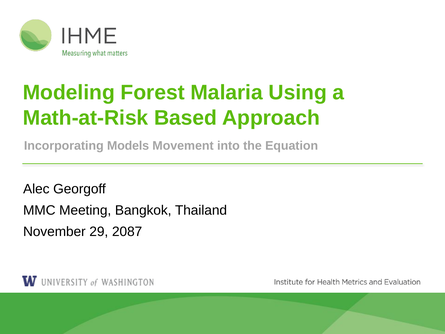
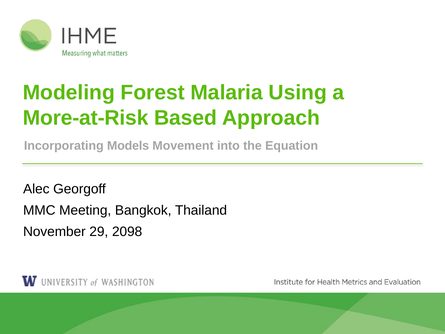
Math-at-Risk: Math-at-Risk -> More-at-Risk (86, 118)
2087: 2087 -> 2098 (127, 231)
